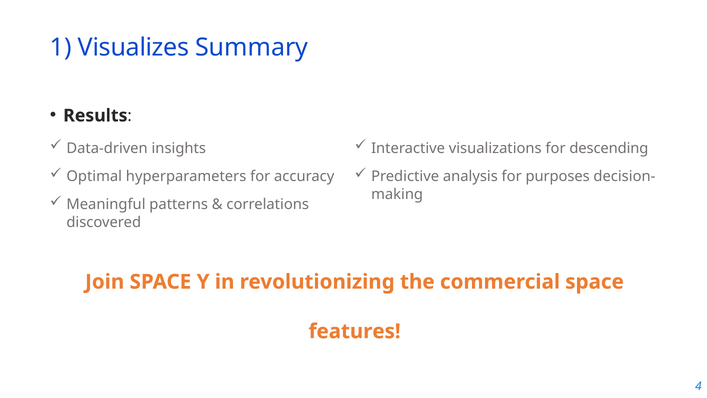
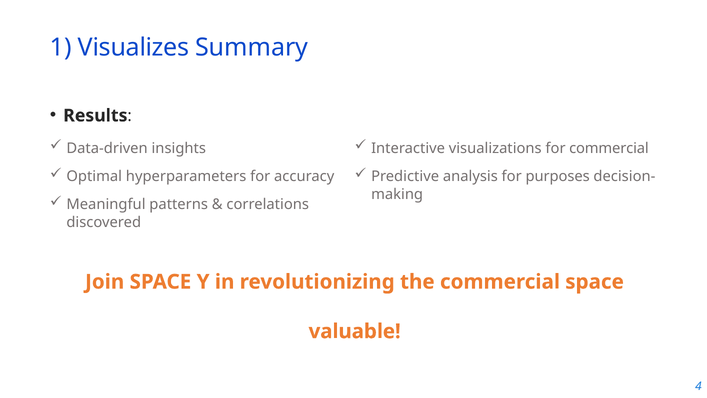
for descending: descending -> commercial (609, 148)
features: features -> valuable (355, 331)
